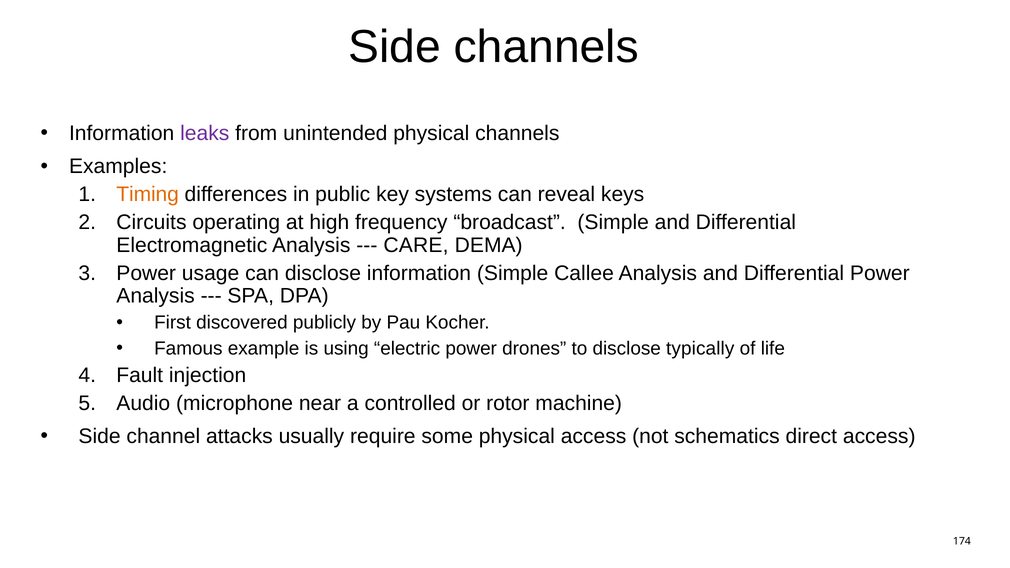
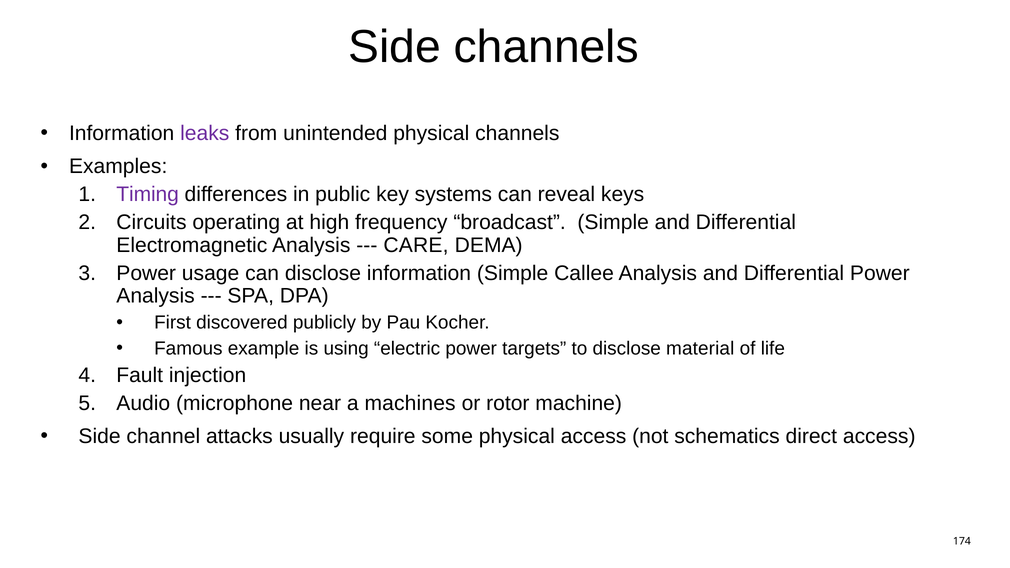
Timing colour: orange -> purple (148, 194)
drones: drones -> targets (534, 348)
typically: typically -> material (700, 348)
controlled: controlled -> machines (410, 403)
